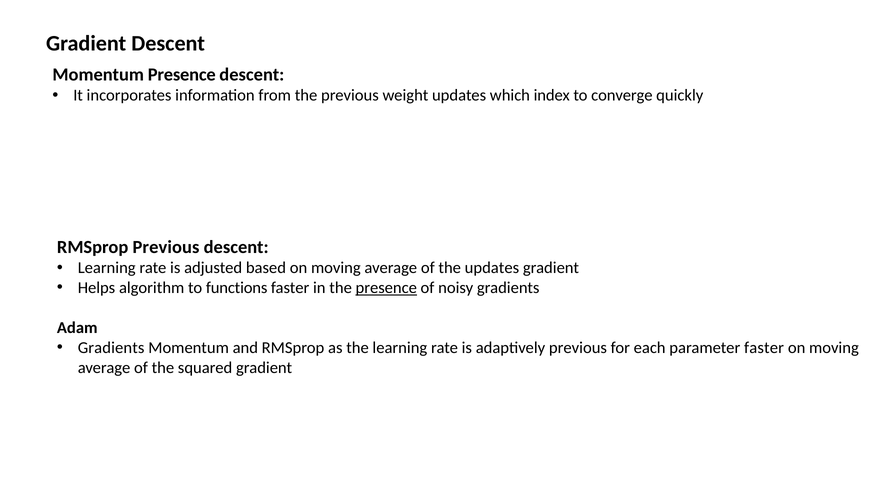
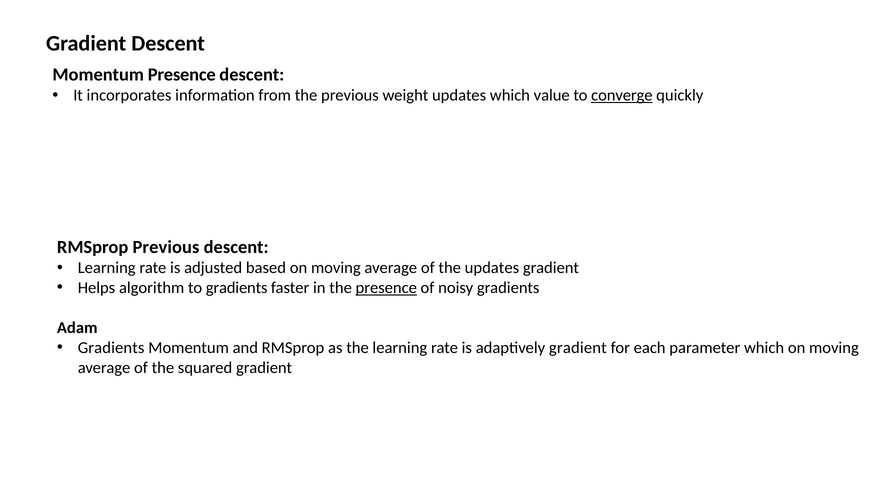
index: index -> value (552, 96)
converge underline: none -> present (622, 96)
to functions: functions -> gradients (237, 288)
adaptively previous: previous -> gradient (578, 348)
parameter faster: faster -> which (764, 348)
